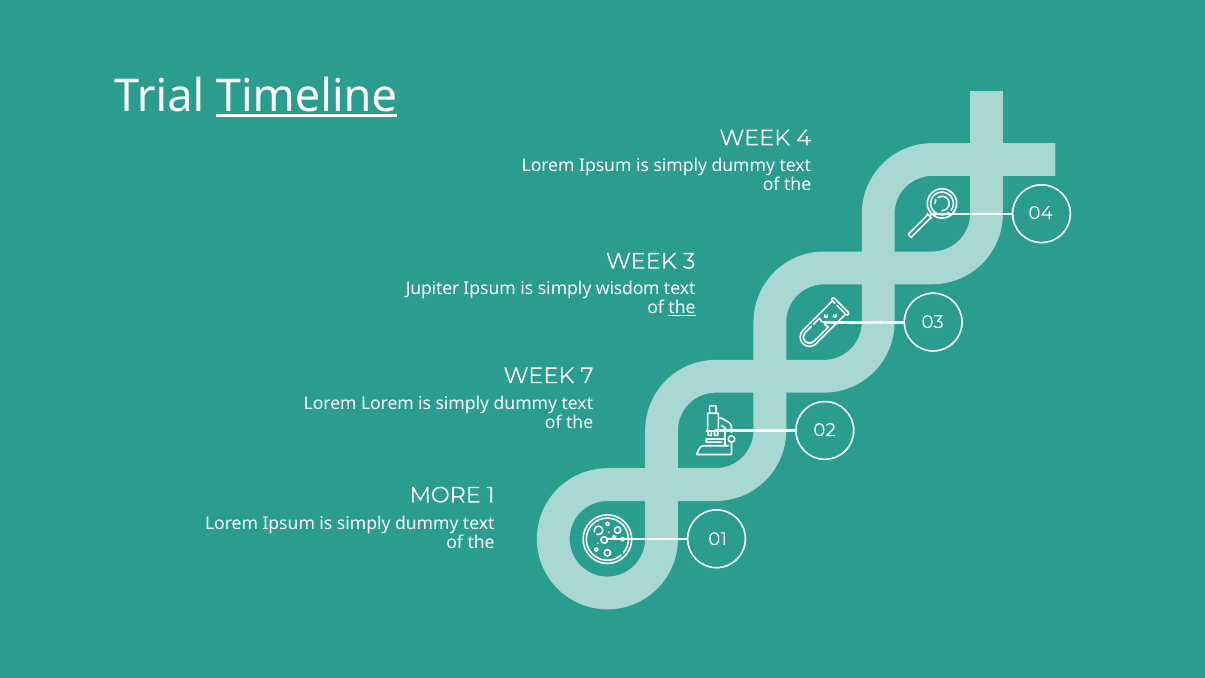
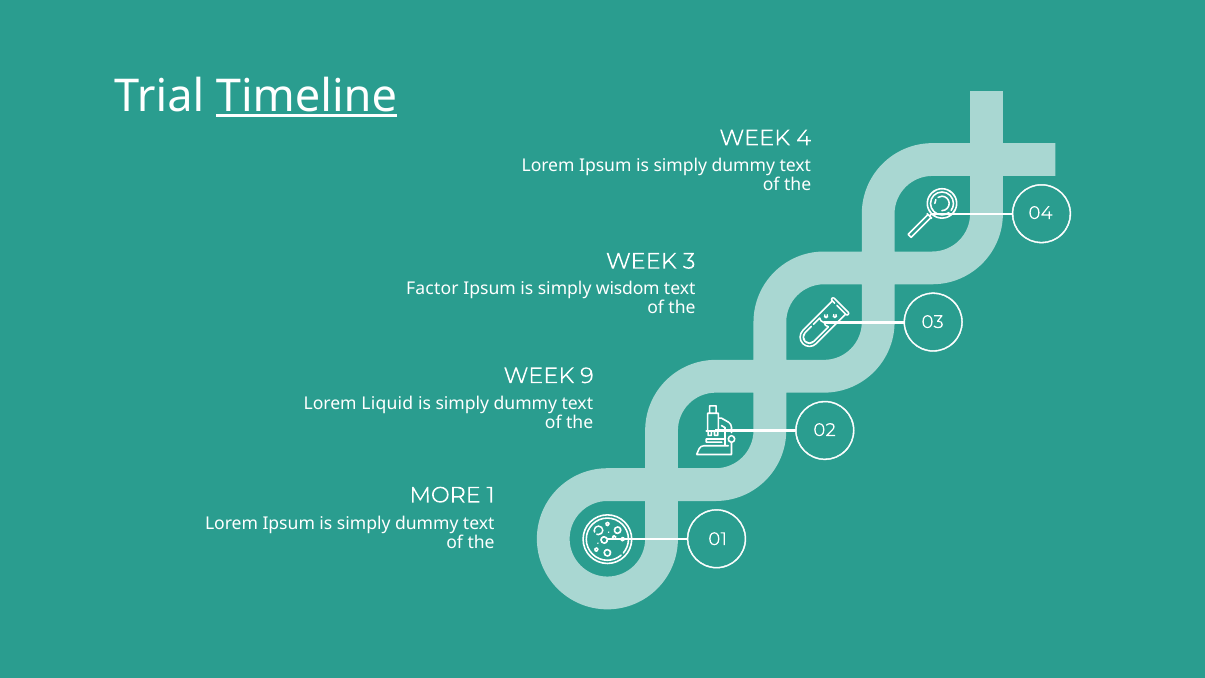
Jupiter: Jupiter -> Factor (432, 289)
the underline: present -> none (682, 308)
7: 7 -> 9 (587, 376)
Lorem Lorem: Lorem -> Liquid (387, 404)
